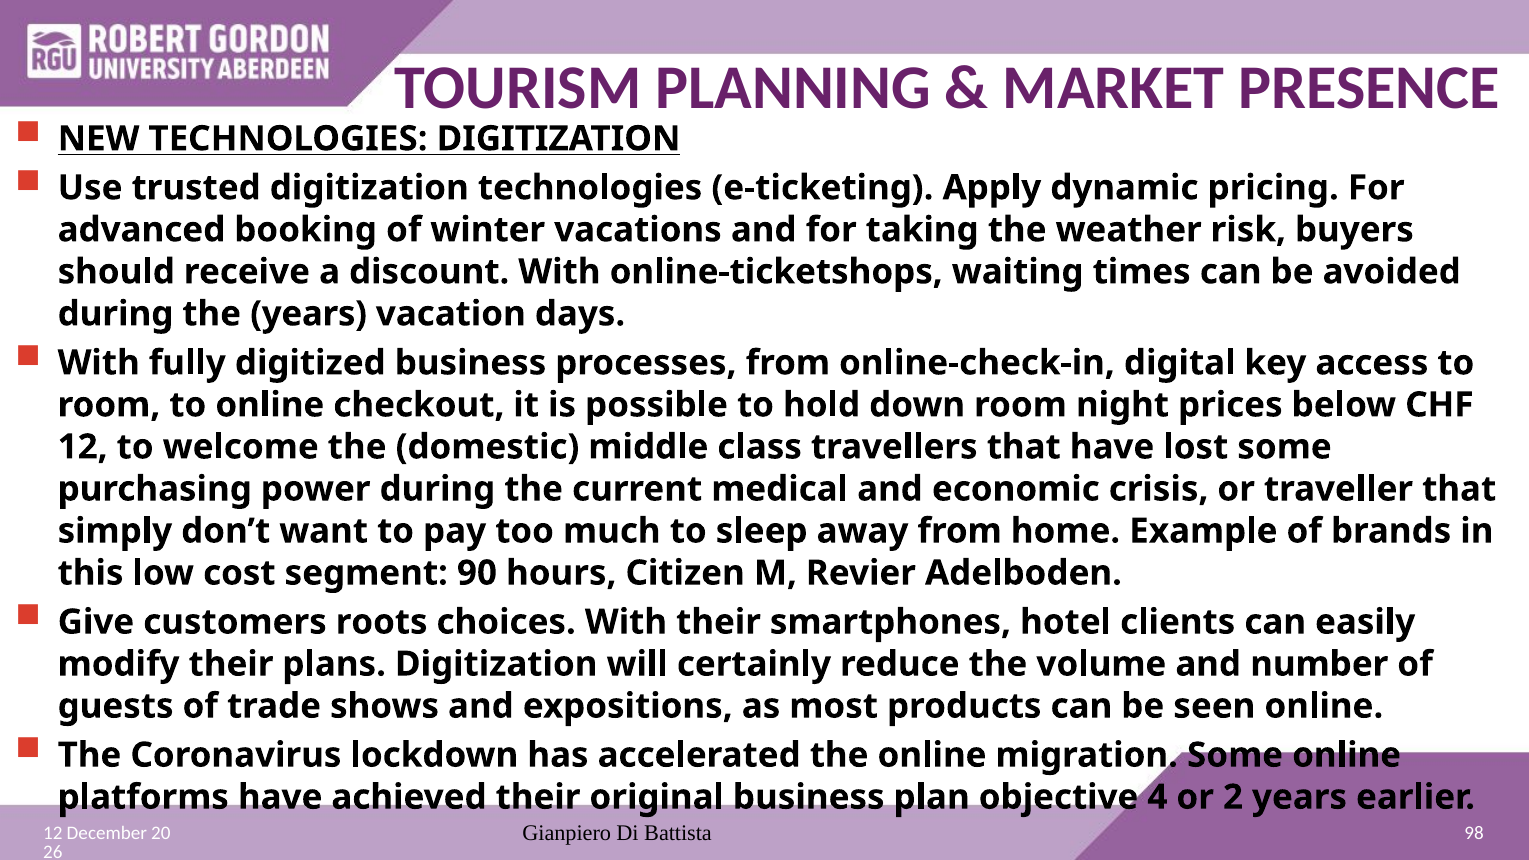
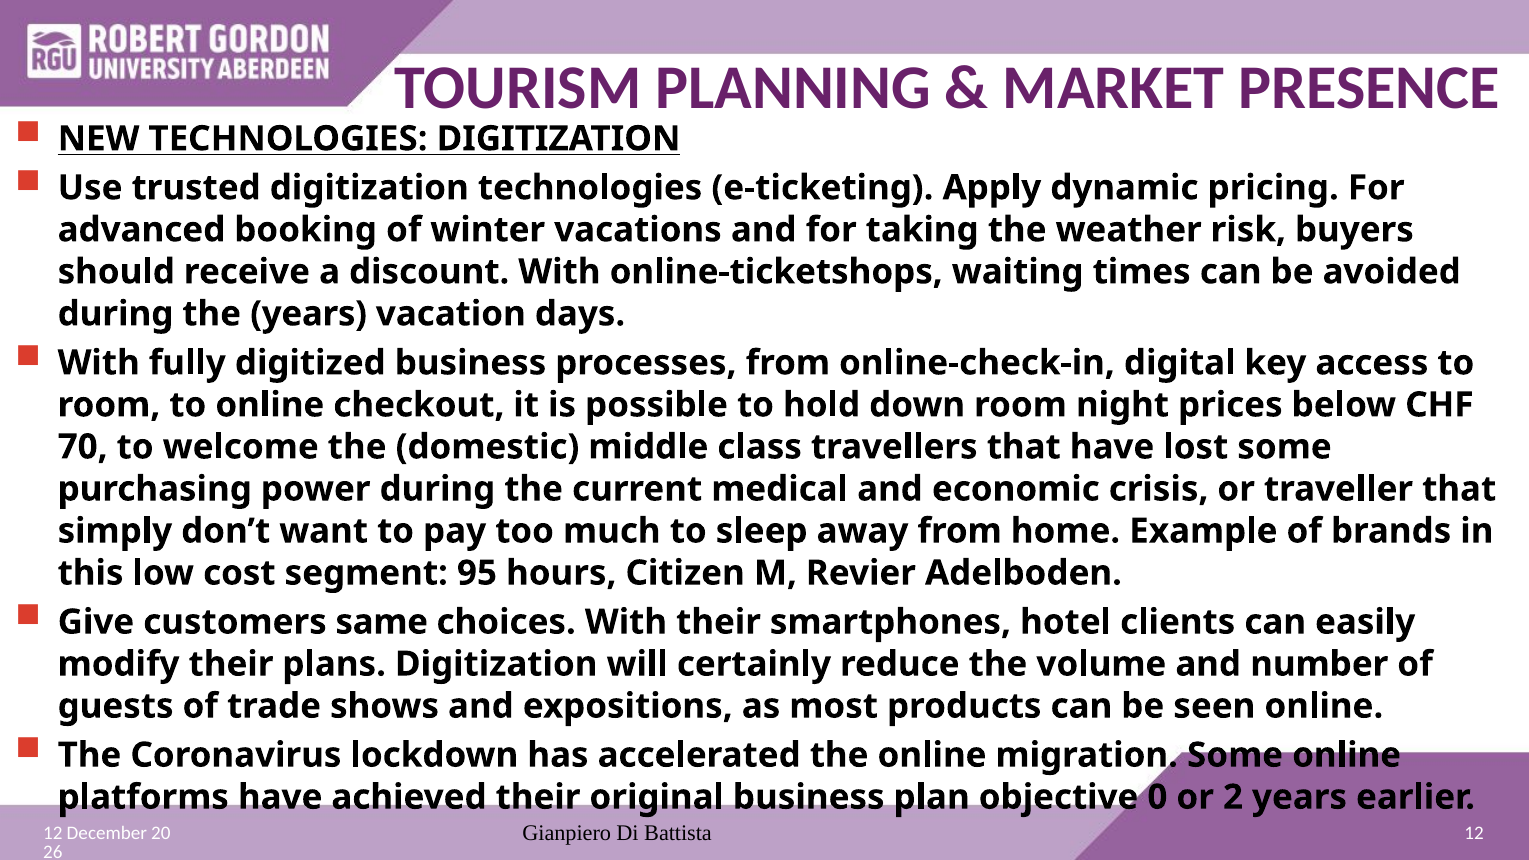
12: 12 -> 70 (83, 447)
90: 90 -> 95 (477, 573)
roots: roots -> same (382, 622)
4: 4 -> 0 (1157, 797)
Battista 98: 98 -> 12 (1474, 833)
